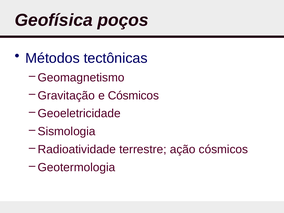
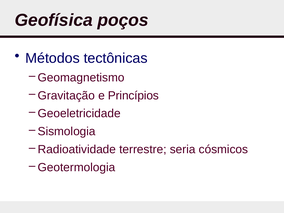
e Cósmicos: Cósmicos -> Princípios (133, 95)
ação: ação -> seria (183, 149)
